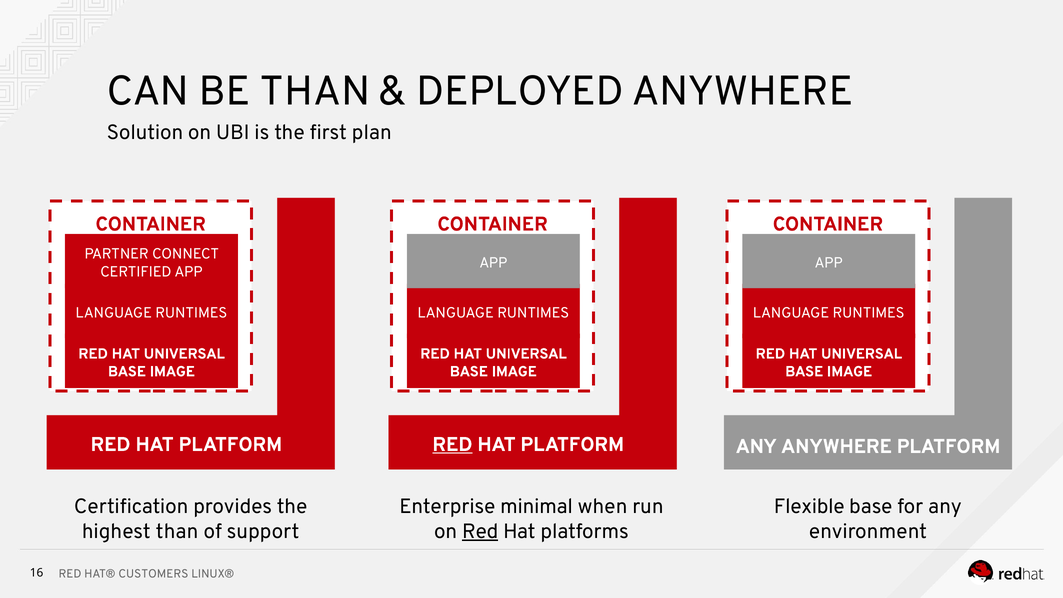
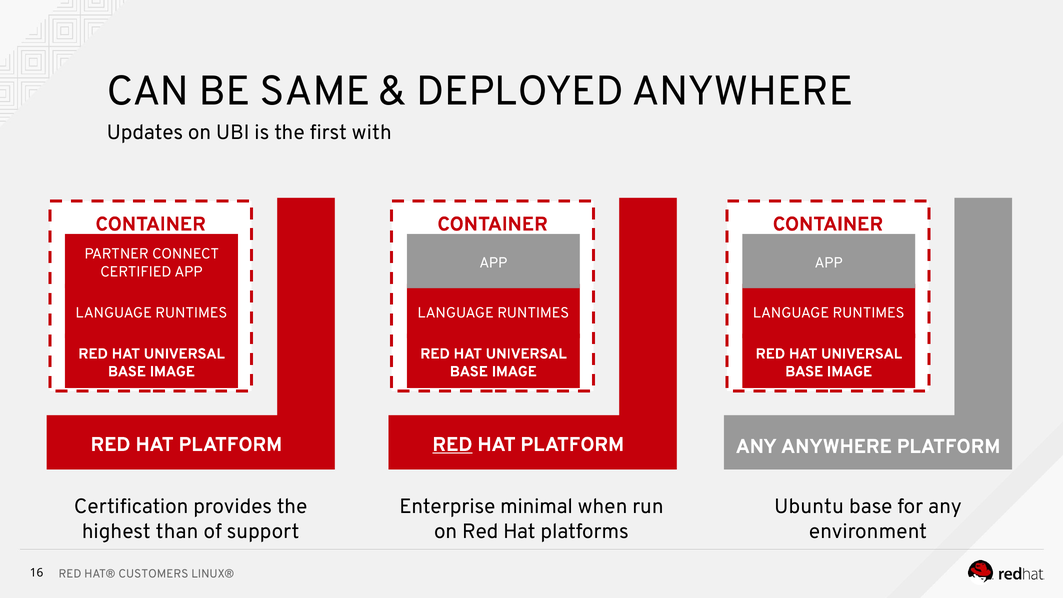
BE THAN: THAN -> SAME (315, 91)
Solution: Solution -> Updates (145, 133)
plan: plan -> with (372, 133)
Flexible: Flexible -> Ubuntu (809, 507)
Red underline: present -> none (480, 531)
